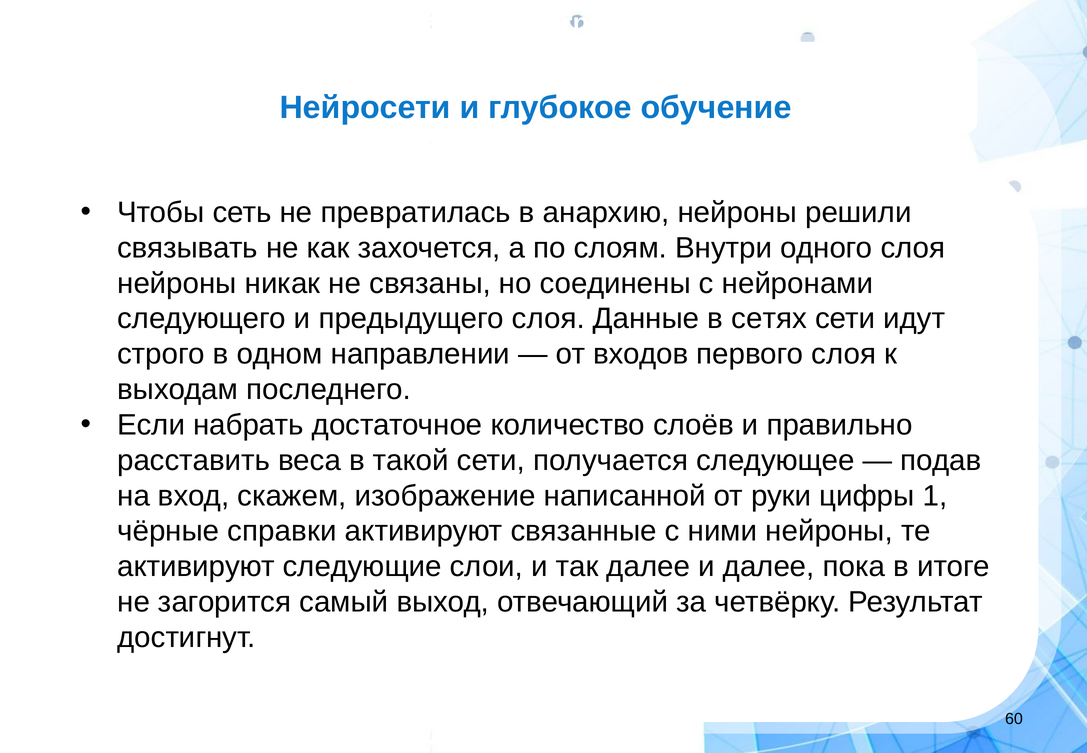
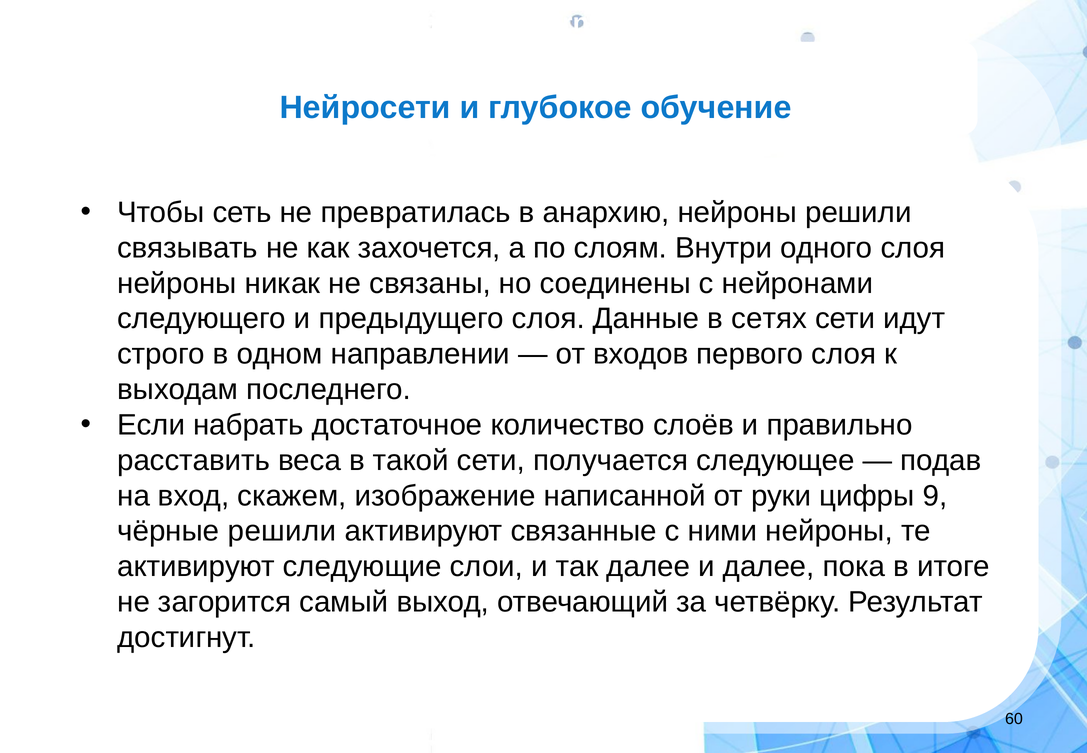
1: 1 -> 9 (935, 496)
чёрные справки: справки -> решили (282, 532)
